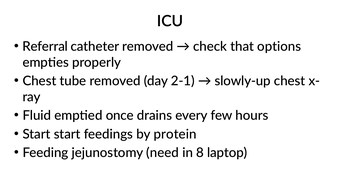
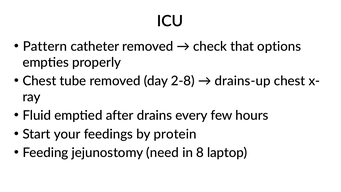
Referral: Referral -> Pattern (45, 46)
2-1: 2-1 -> 2-8 (183, 81)
slowly-up: slowly-up -> drains-up (243, 81)
once: once -> after (120, 115)
Start start: start -> your (67, 134)
